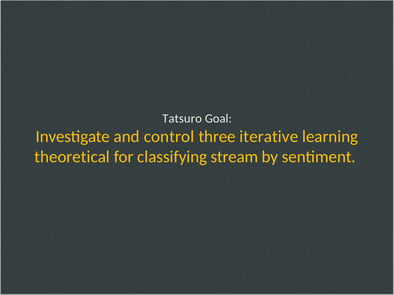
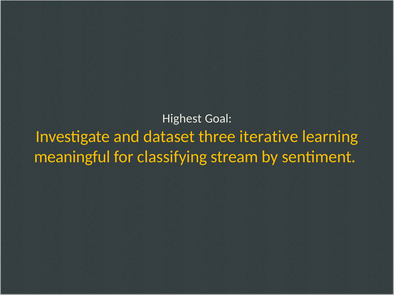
Tatsuro: Tatsuro -> Highest (182, 119)
control: control -> dataset (169, 137)
theoretical: theoretical -> meaningful (72, 157)
